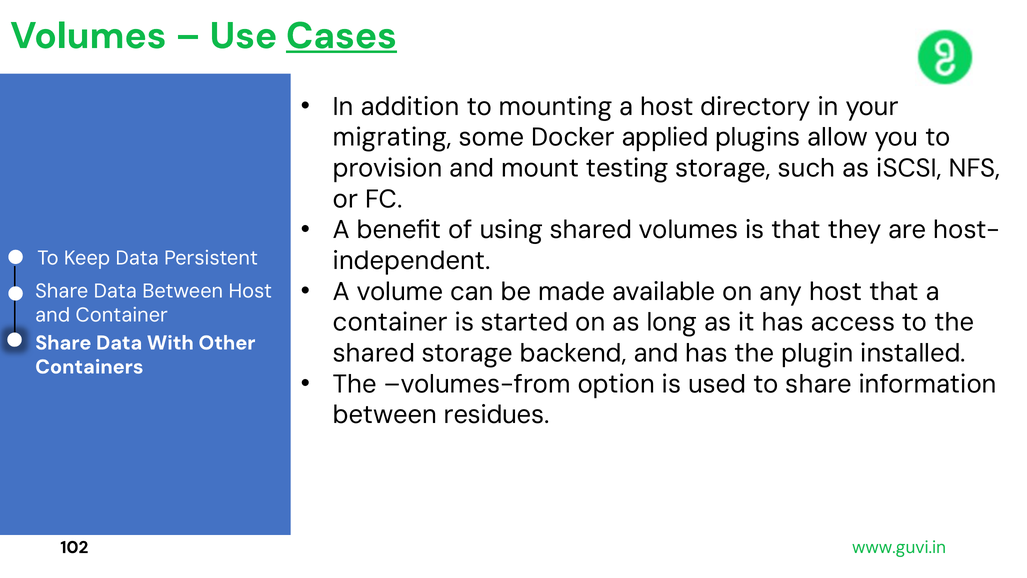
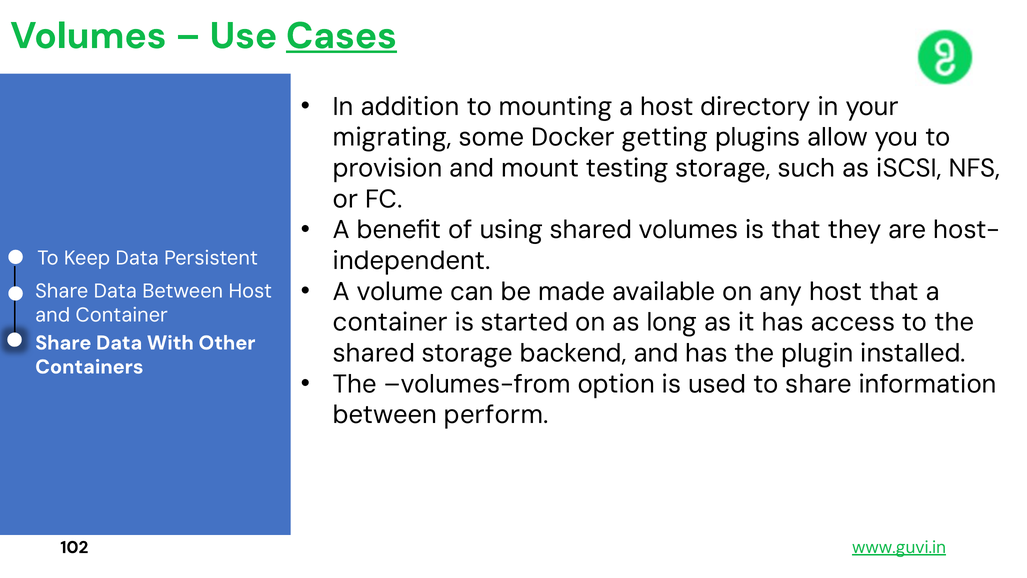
applied: applied -> getting (665, 137)
residues: residues -> perform (496, 415)
www.guvi.in underline: none -> present (899, 547)
